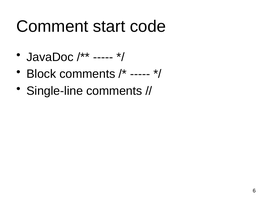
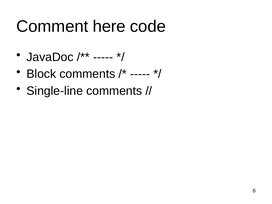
start: start -> here (109, 26)
